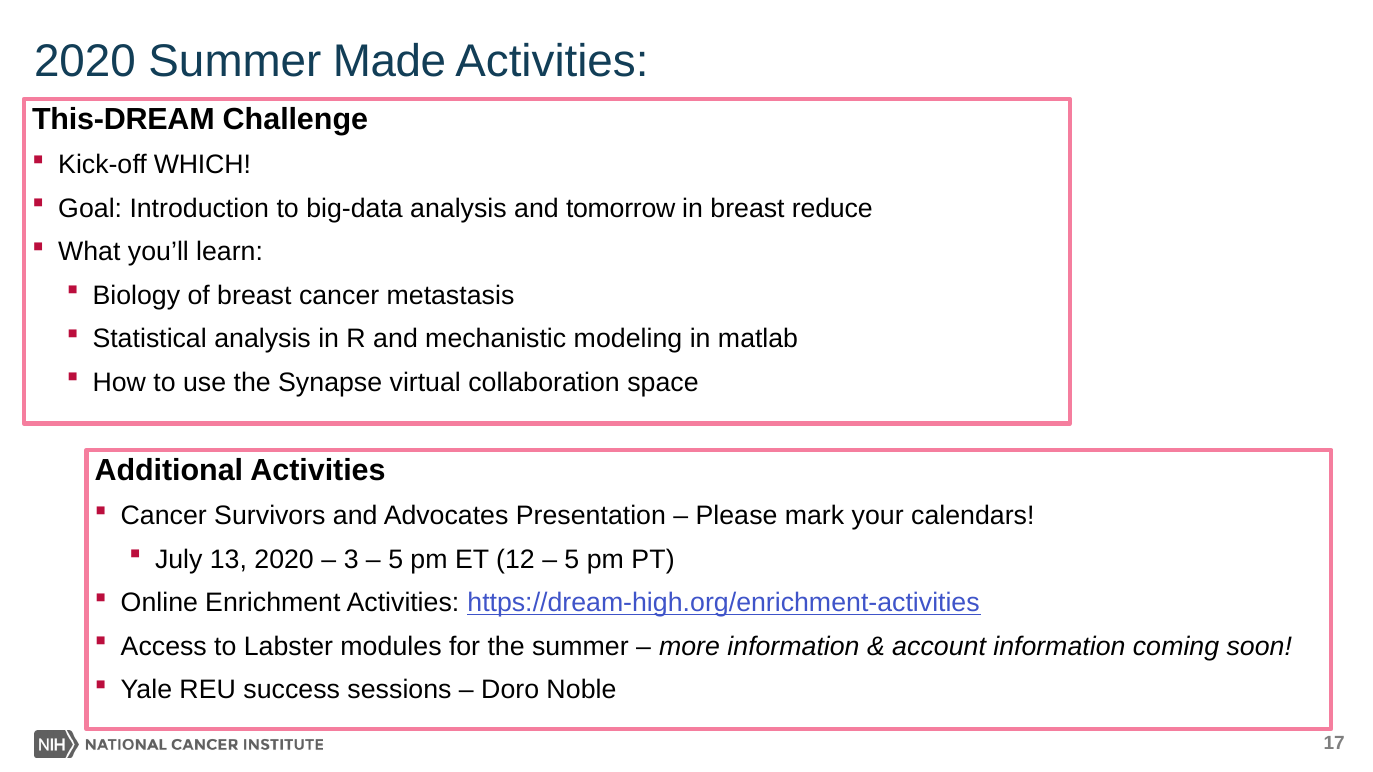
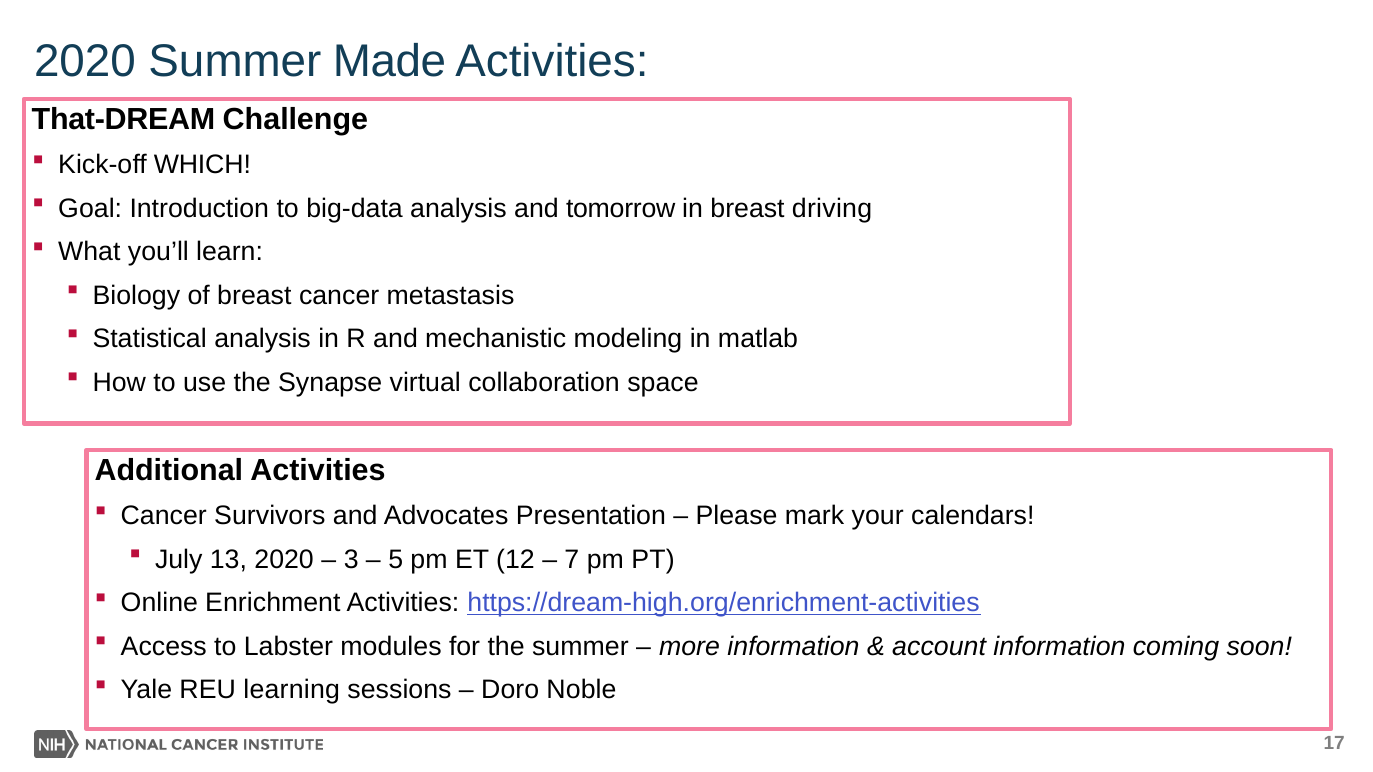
This-DREAM: This-DREAM -> That-DREAM (123, 119)
reduce: reduce -> driving (832, 208)
5: 5 -> 7 (572, 560)
success: success -> learning (292, 690)
